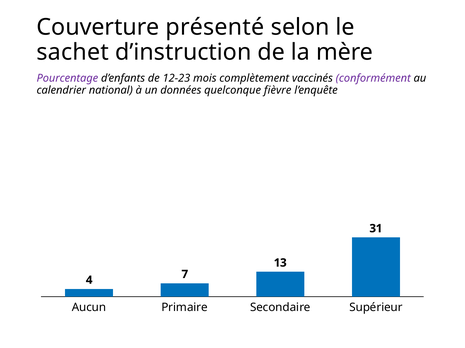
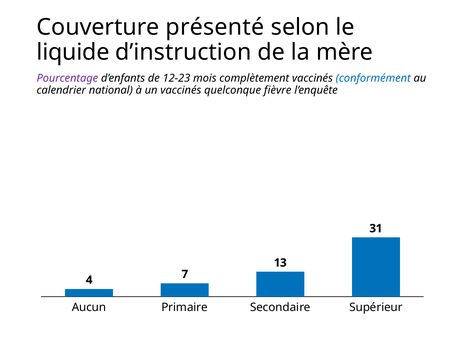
sachet: sachet -> liquide (73, 52)
conformément colour: purple -> blue (373, 79)
un données: données -> vaccinés (181, 90)
